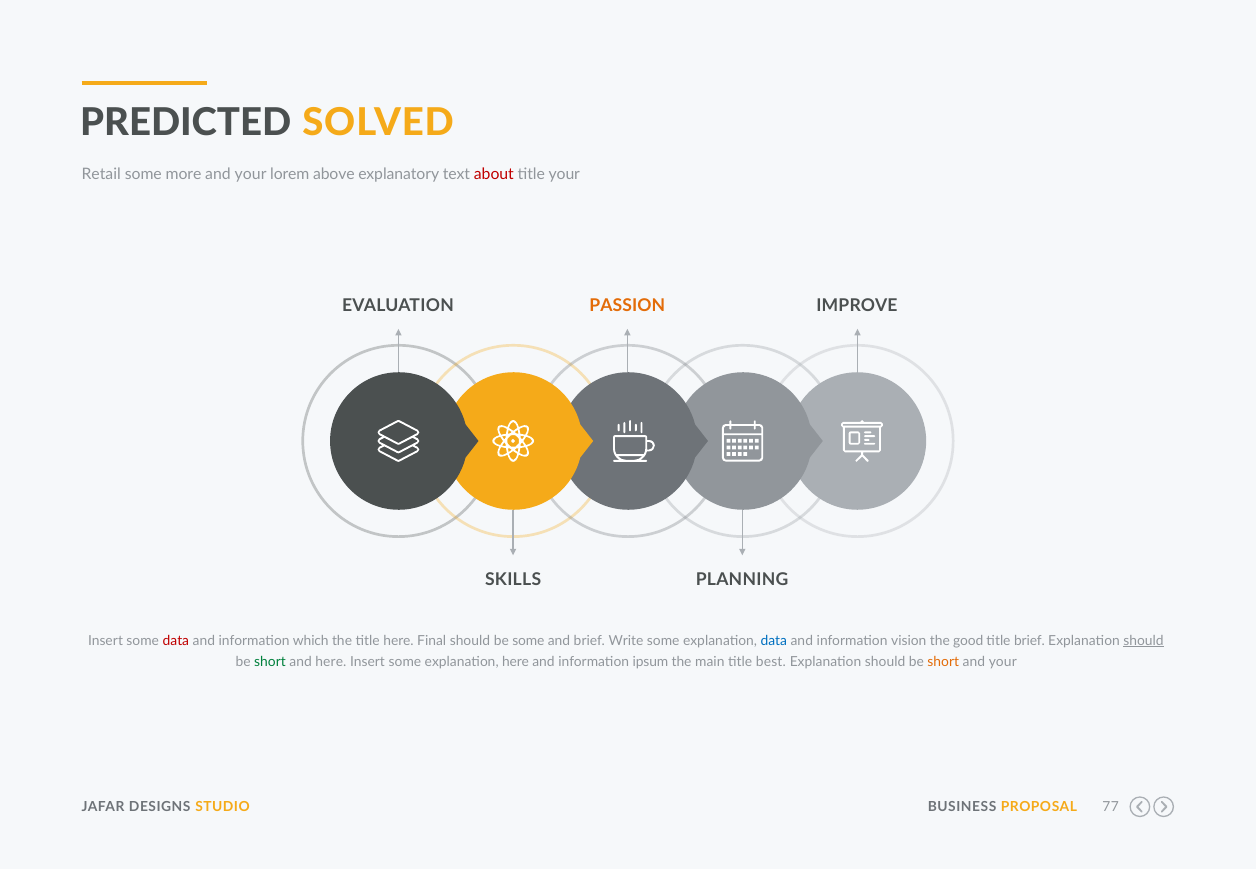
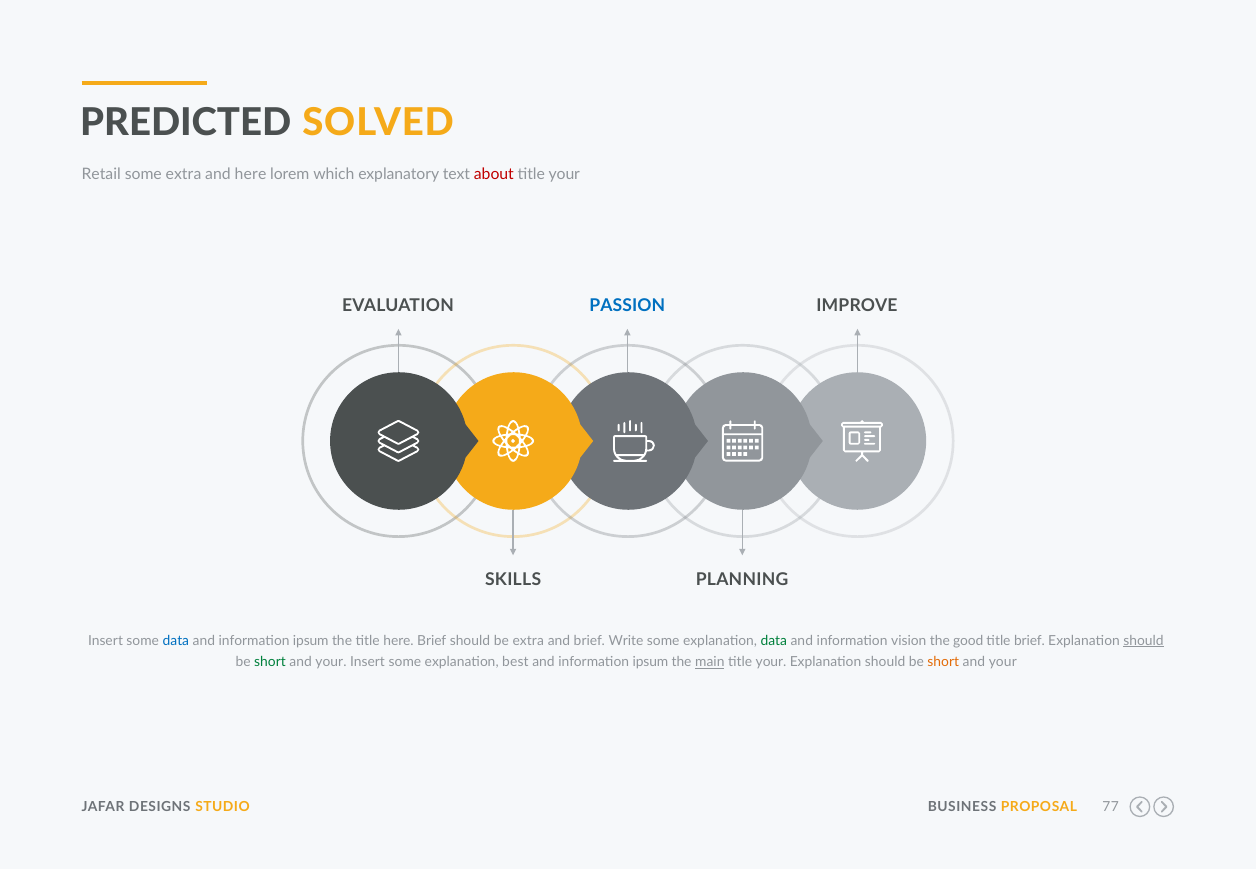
some more: more -> extra (184, 175)
your: your -> here (251, 175)
above: above -> which (334, 175)
PASSION colour: orange -> blue (627, 305)
data colour: red -> blue (176, 641)
which: which -> ipsum (311, 641)
here Final: Final -> Brief (432, 641)
be some: some -> extra (528, 641)
data colour: blue -> green (774, 641)
here: here -> your (331, 663)
explanation here: here -> best (515, 663)
main underline: none -> present (710, 663)
best: best -> your (771, 663)
